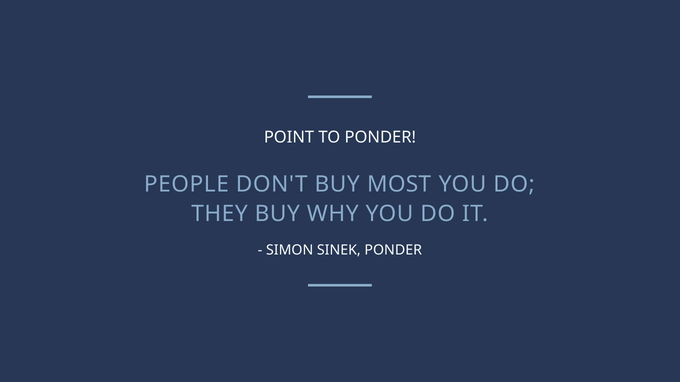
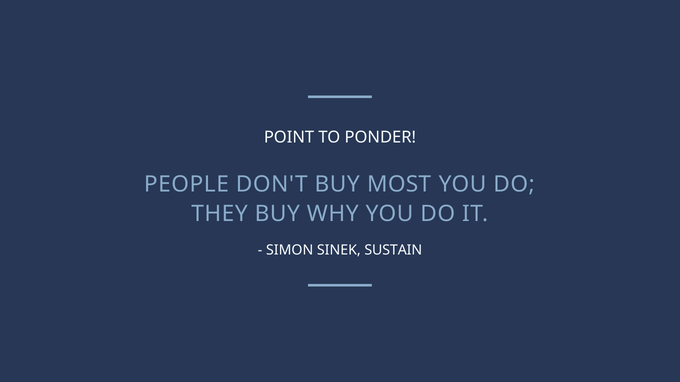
SINEK PONDER: PONDER -> SUSTAIN (393, 250)
